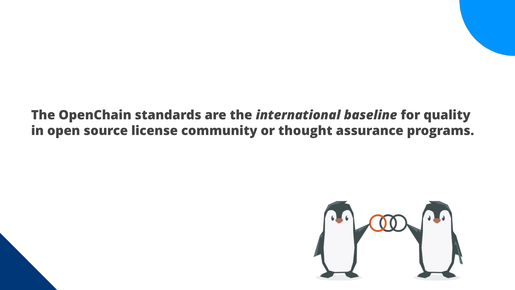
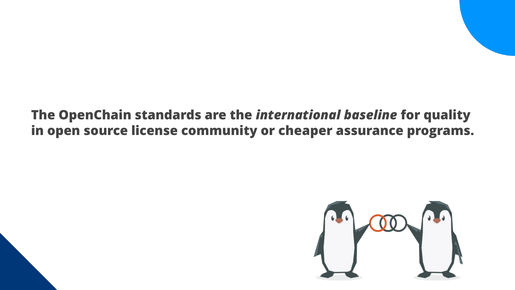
thought: thought -> cheaper (305, 131)
